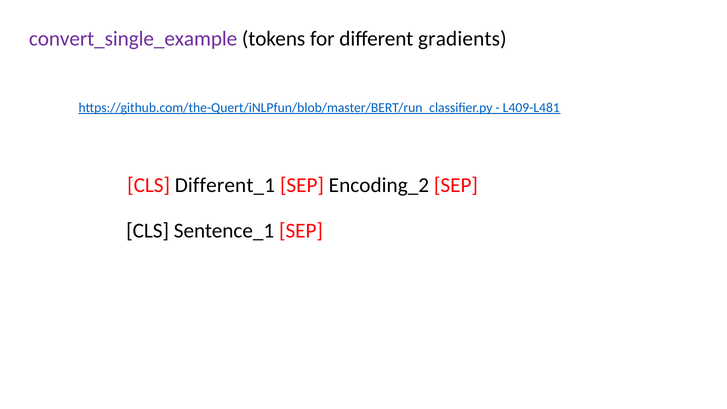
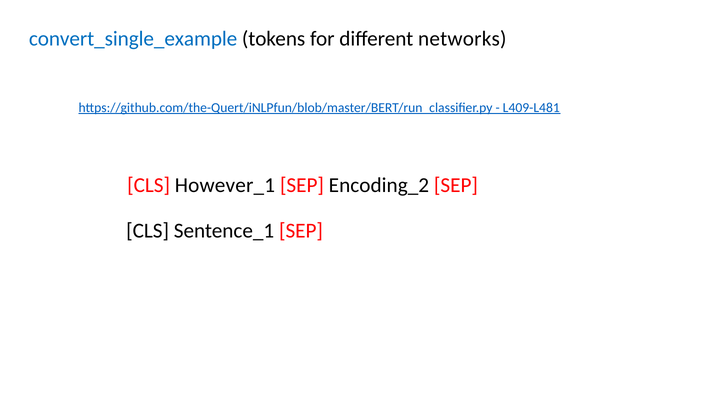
convert_single_example colour: purple -> blue (133, 39)
gradients: gradients -> networks (462, 39)
Different_1: Different_1 -> However_1 (225, 185)
